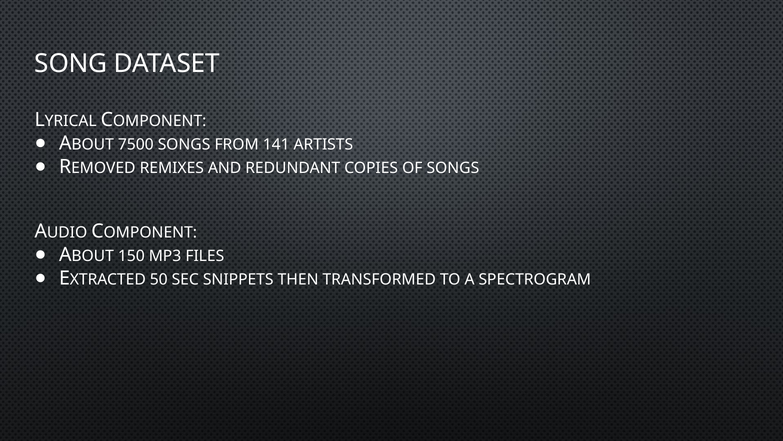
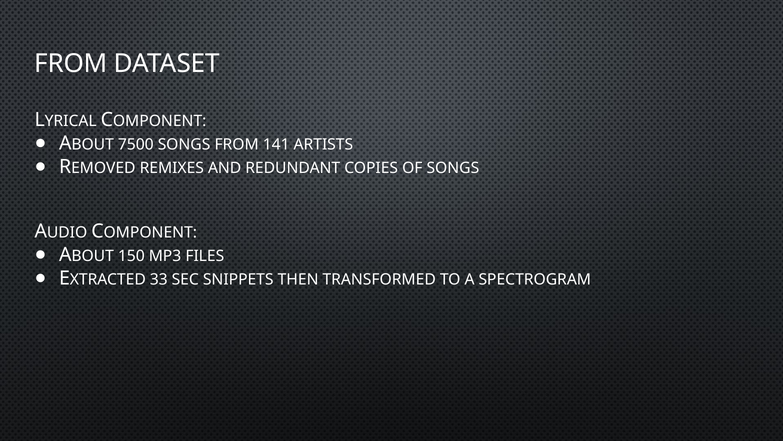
SONG: SONG -> FROM (71, 63)
50: 50 -> 33 (159, 279)
